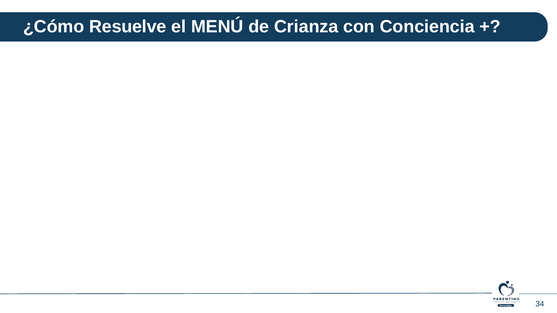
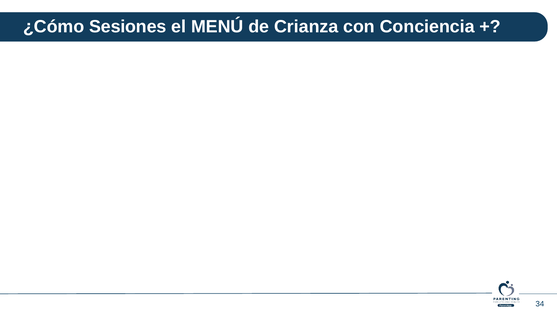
Resuelve: Resuelve -> Sesiones (128, 27)
